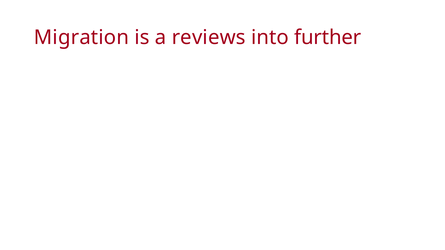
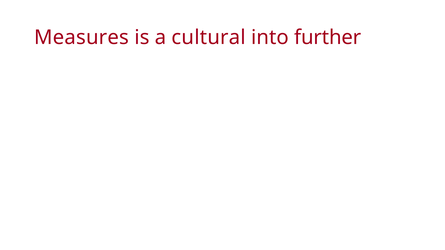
Migration: Migration -> Measures (81, 37)
reviews: reviews -> cultural (209, 37)
